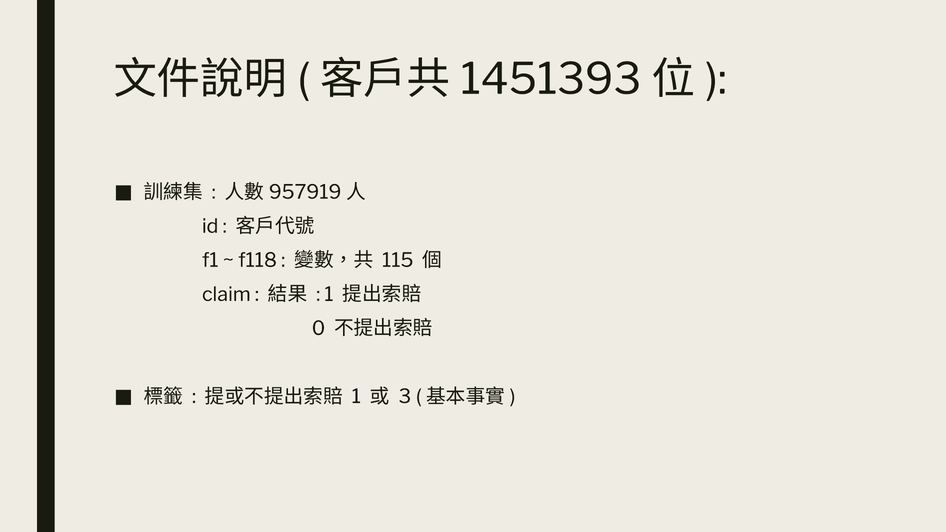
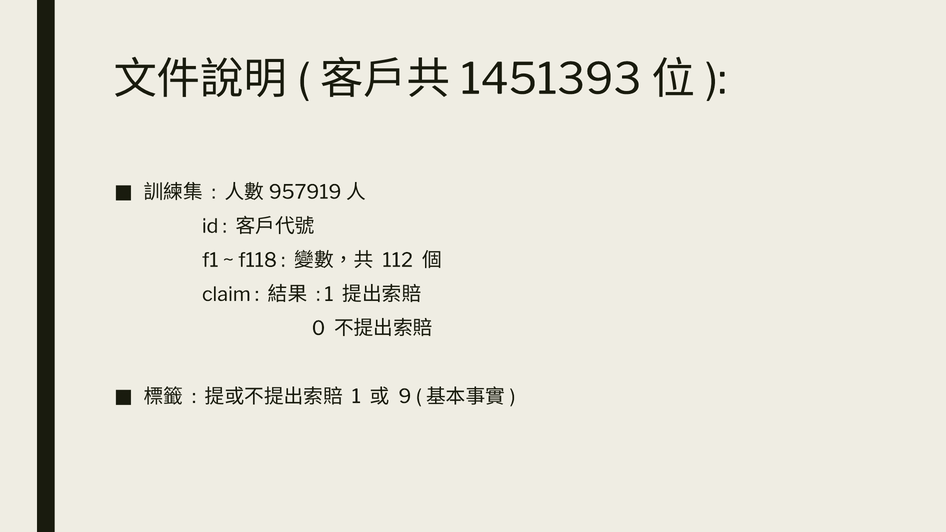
115: 115 -> 112 (398, 260)
3: 3 -> 9 (405, 397)
